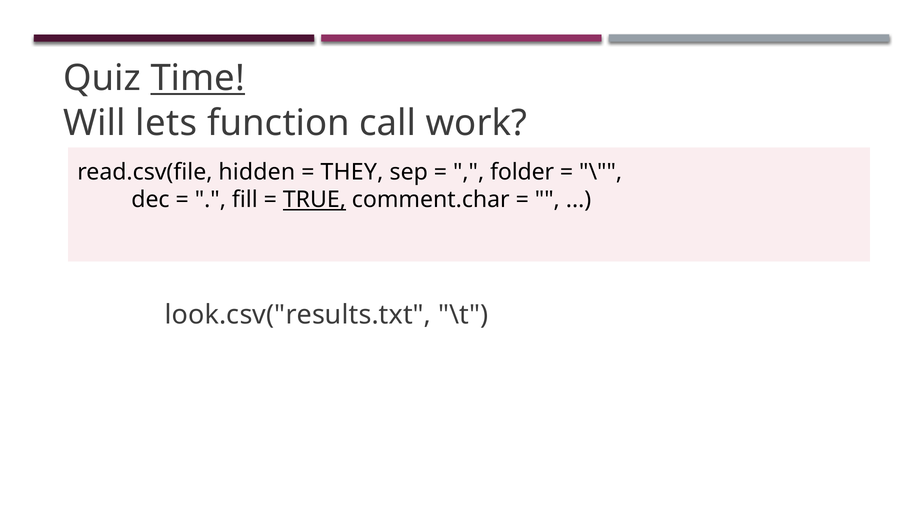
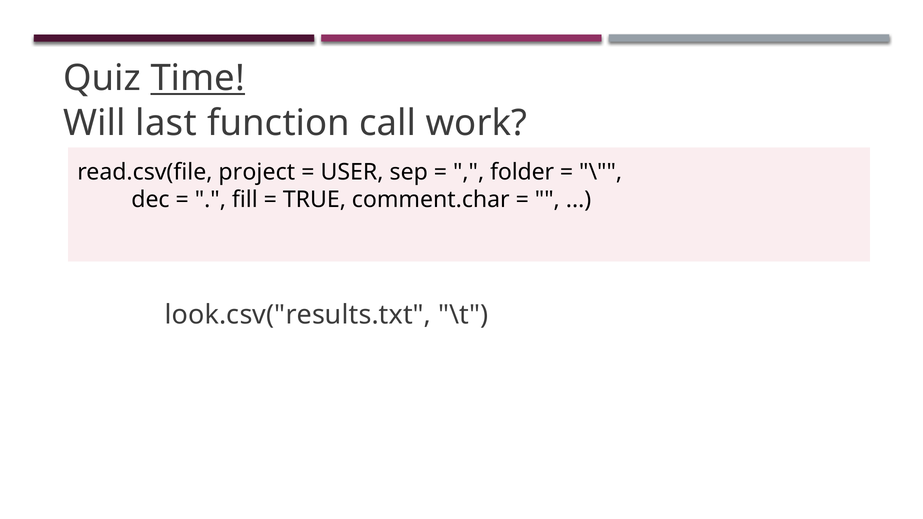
lets: lets -> last (166, 123)
hidden: hidden -> project (257, 172)
THEY: THEY -> USER (352, 172)
TRUE underline: present -> none (314, 200)
